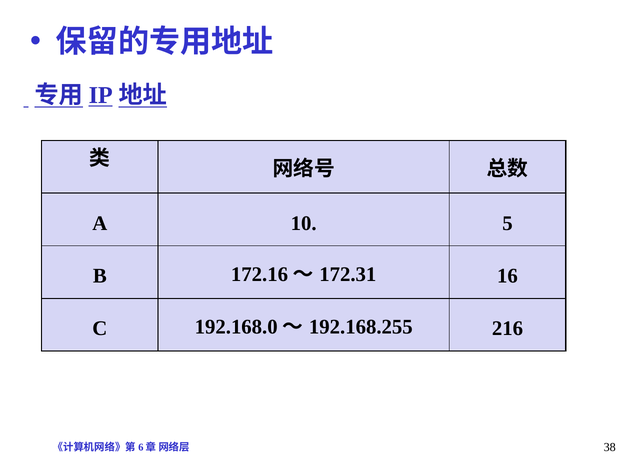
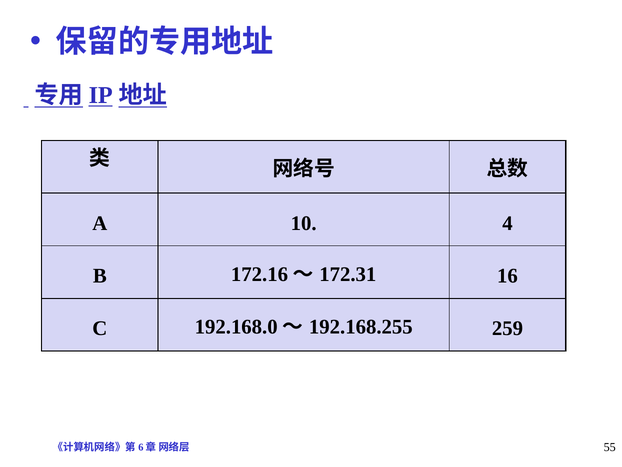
5: 5 -> 4 (507, 223)
216: 216 -> 259 (507, 328)
38: 38 -> 55 (610, 447)
